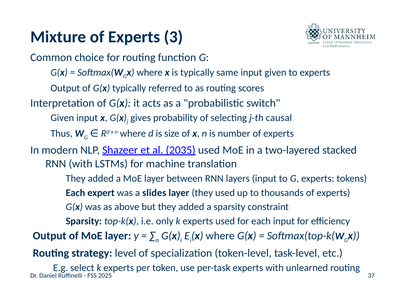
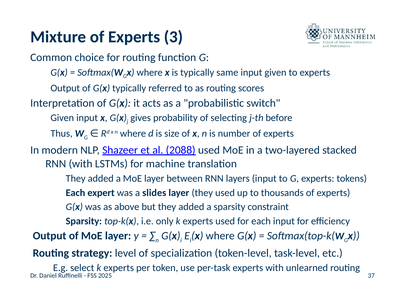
causal: causal -> before (279, 118)
2035: 2035 -> 2088 (181, 150)
